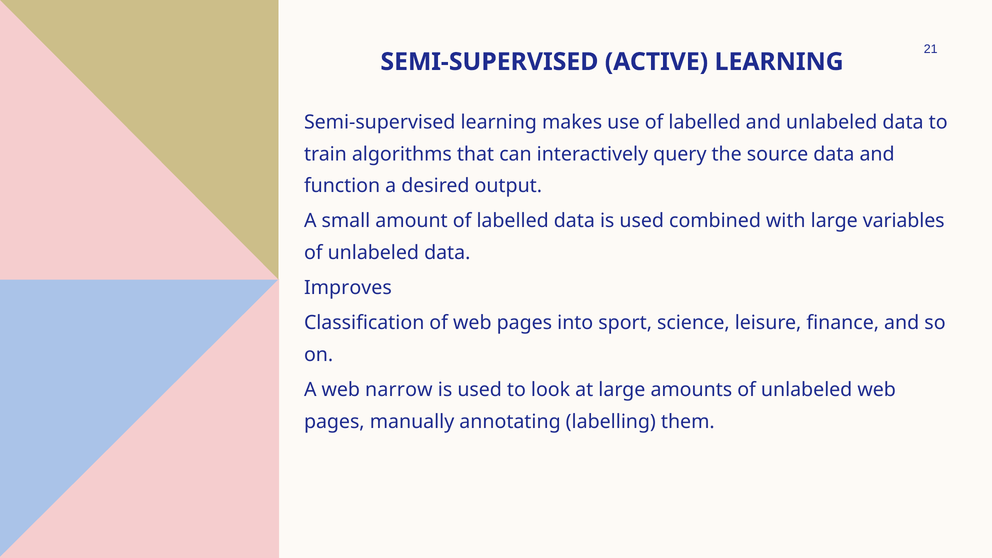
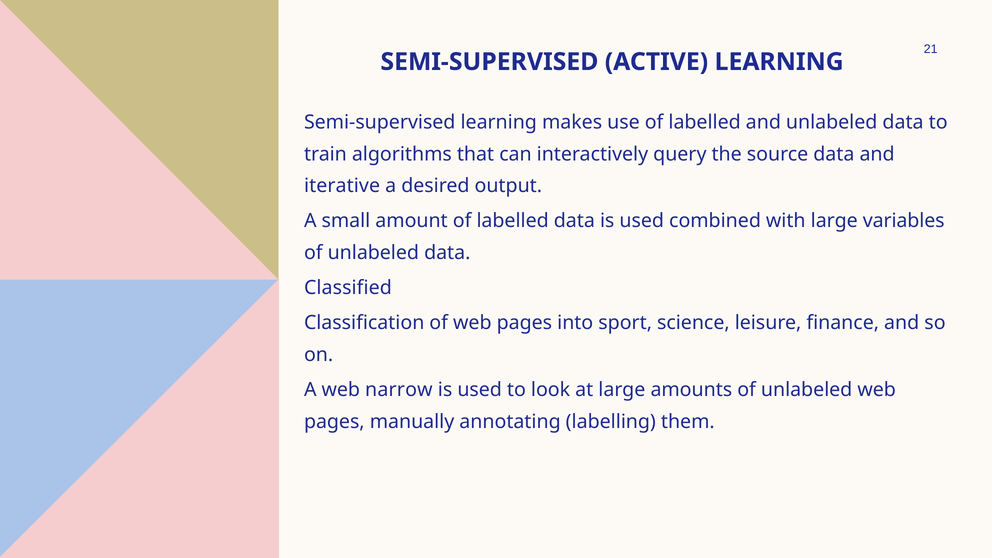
function: function -> iterative (342, 186)
Improves: Improves -> Classified (348, 288)
